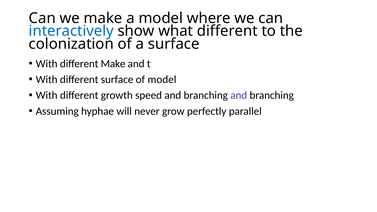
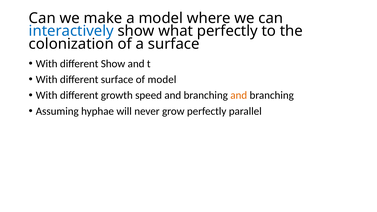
what different: different -> perfectly (227, 31)
different Make: Make -> Show (113, 64)
and colour: purple -> orange (239, 95)
